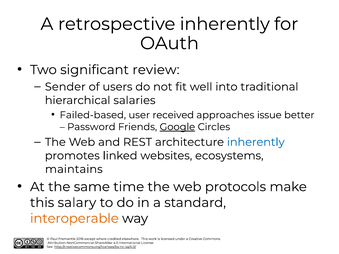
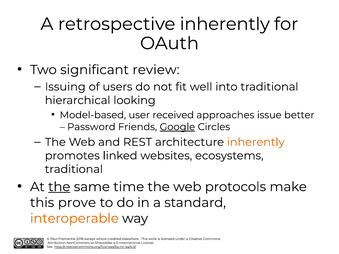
Sender: Sender -> Issuing (65, 87)
salaries: salaries -> looking (135, 100)
Failed-based: Failed-based -> Model-based (93, 115)
inherently colour: blue -> orange (256, 142)
maintains: maintains -> traditional (74, 169)
the underline: none -> present (59, 187)
salary: salary -> prove (77, 203)
